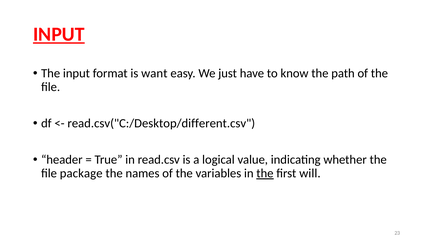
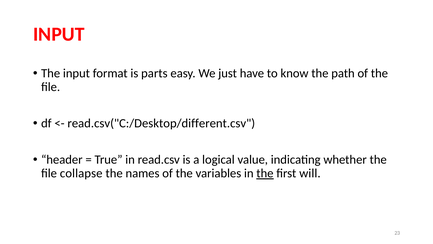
INPUT underline: present -> none (59, 34)
want: want -> parts (154, 73)
package: package -> collapse (81, 173)
